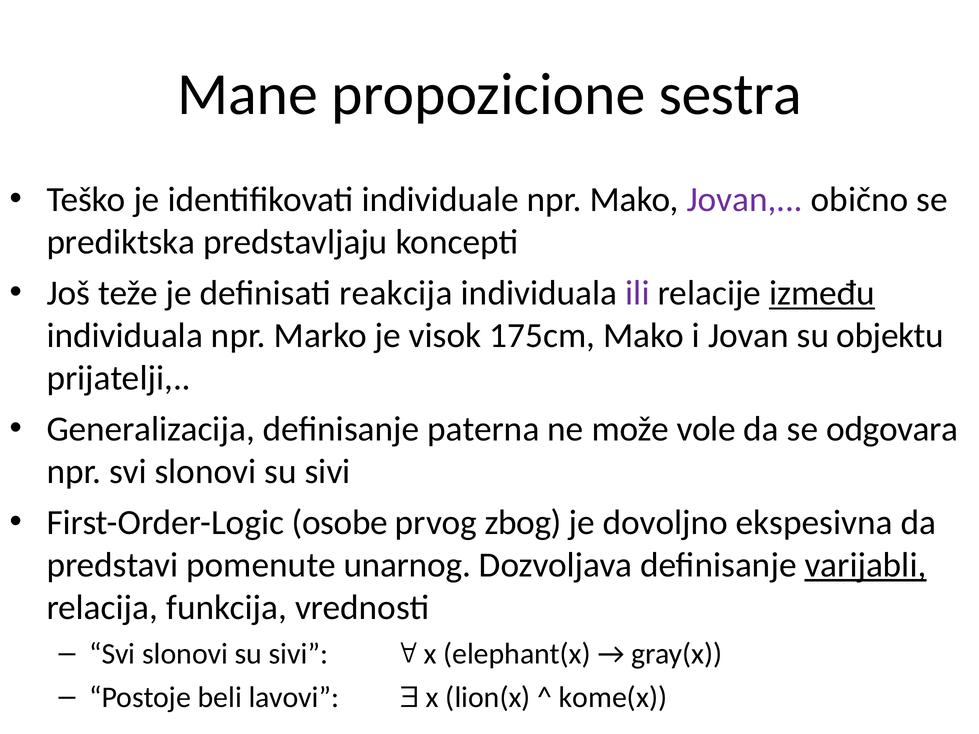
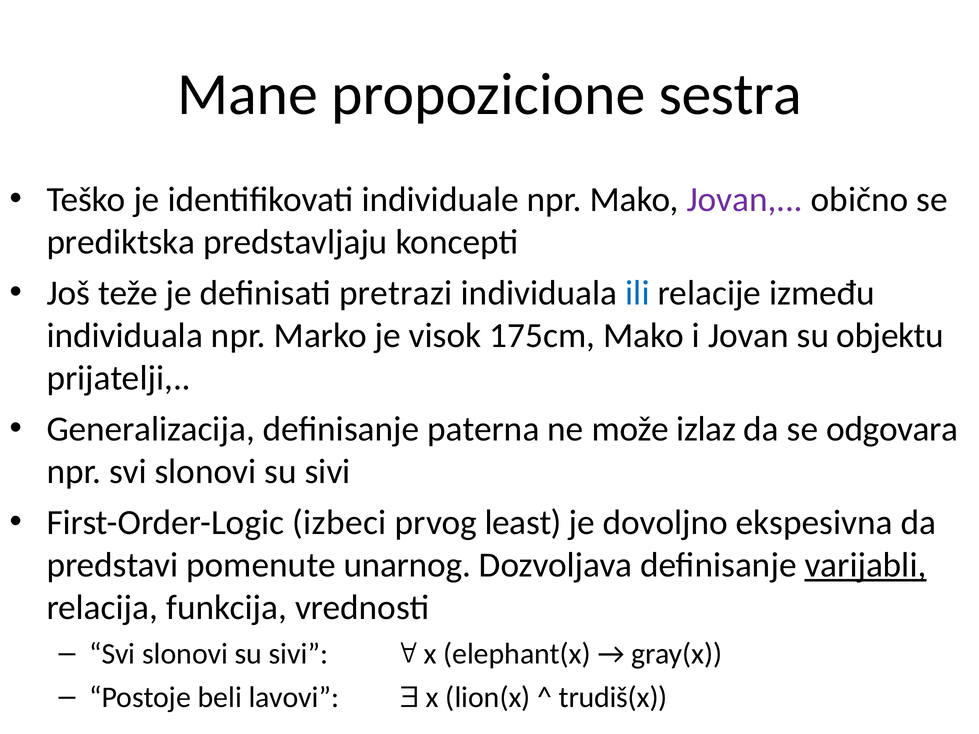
reakcija: reakcija -> pretrazi (396, 293)
ili colour: purple -> blue (637, 293)
između underline: present -> none (822, 293)
vole: vole -> izlaz (706, 429)
osobe: osobe -> izbeci (339, 523)
zbog: zbog -> least (523, 523)
kome(x: kome(x -> trudiš(x (613, 698)
